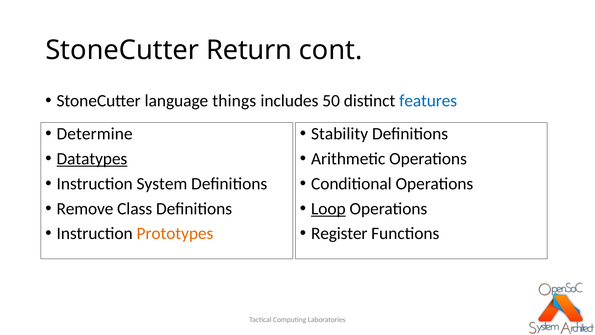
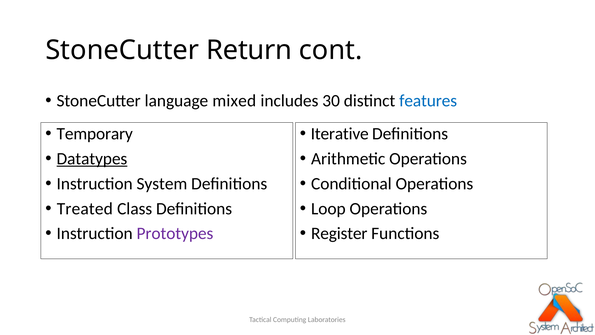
things: things -> mixed (234, 101)
50: 50 -> 30 (331, 101)
Determine: Determine -> Temporary (95, 134)
Stability: Stability -> Iterative (340, 134)
Remove: Remove -> Treated (85, 208)
Loop underline: present -> none (328, 208)
Prototypes colour: orange -> purple (175, 233)
